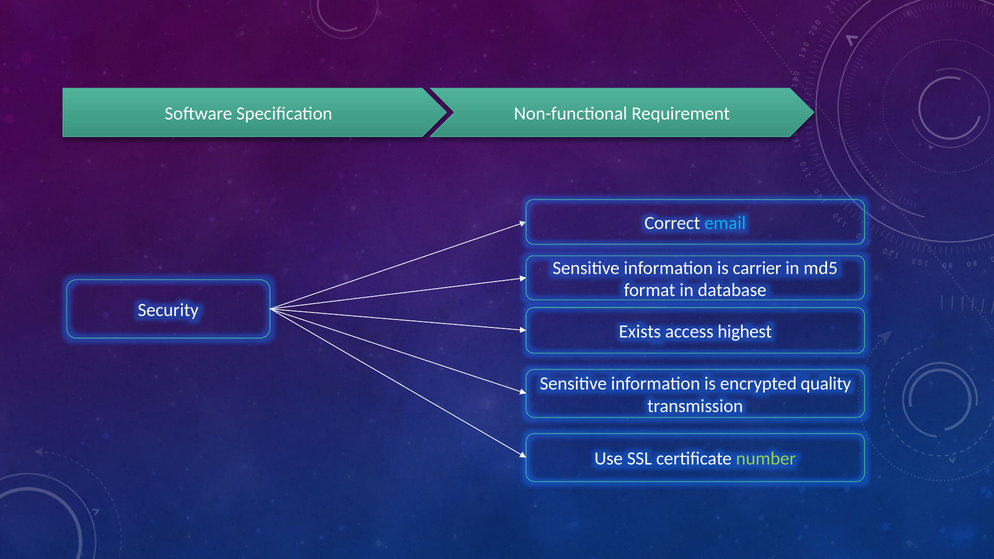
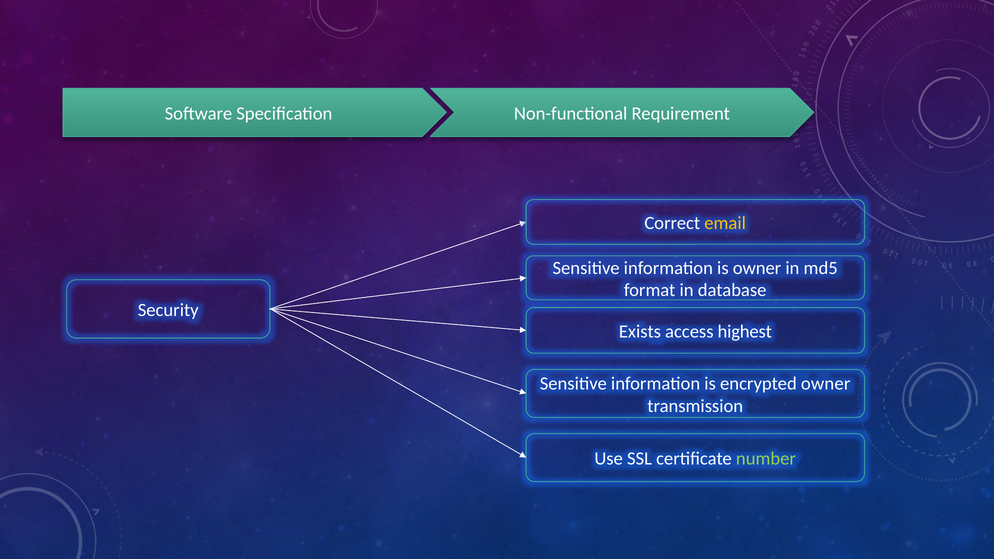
email colour: light blue -> yellow (725, 223)
is carrier: carrier -> owner (757, 268)
encrypted quality: quality -> owner (826, 384)
